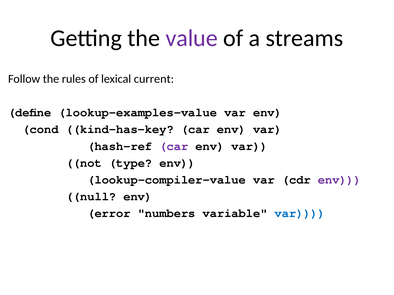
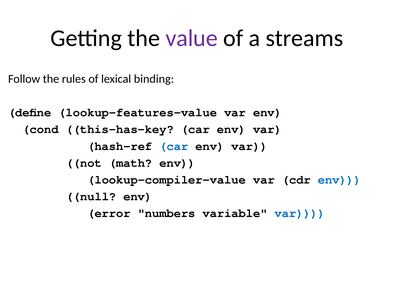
current: current -> binding (154, 79)
lookup-examples-value: lookup-examples-value -> lookup-features-value (138, 113)
kind-has-key: kind-has-key -> this-has-key (120, 129)
car colour: purple -> blue (174, 146)
type: type -> math (131, 163)
env colour: purple -> blue (340, 180)
